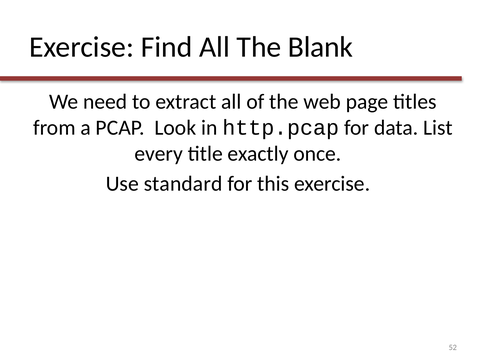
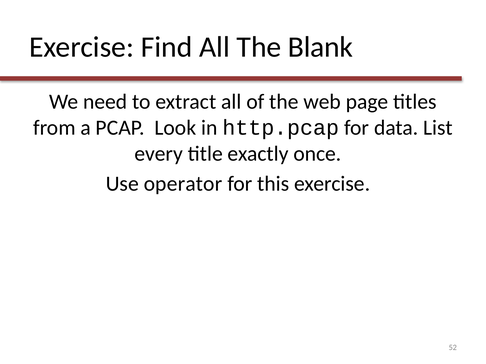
standard: standard -> operator (183, 184)
